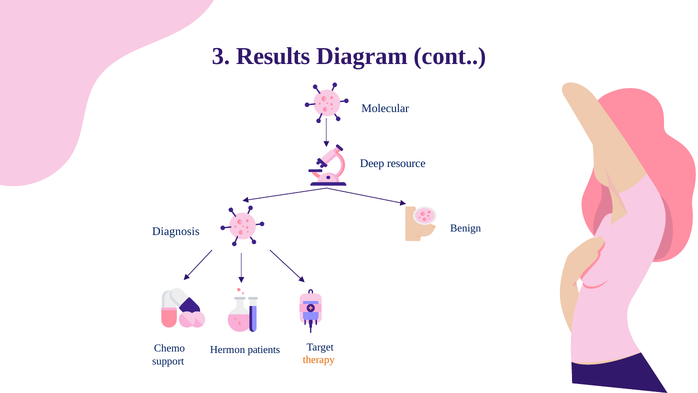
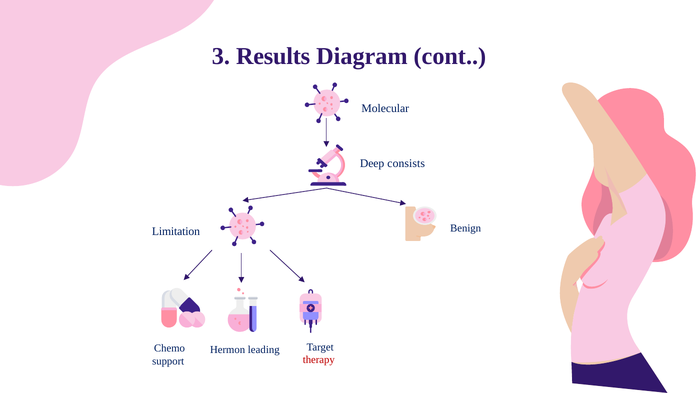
resource: resource -> consists (406, 163)
Diagnosis: Diagnosis -> Limitation (176, 231)
patients: patients -> leading (264, 349)
therapy colour: orange -> red (319, 360)
